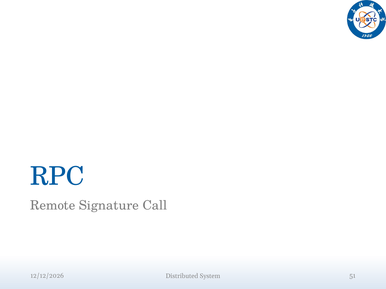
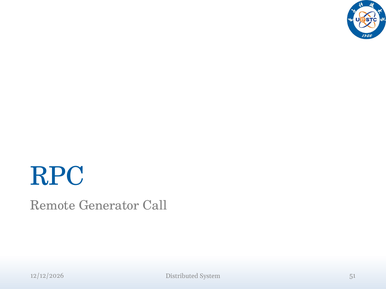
Signature: Signature -> Generator (109, 206)
